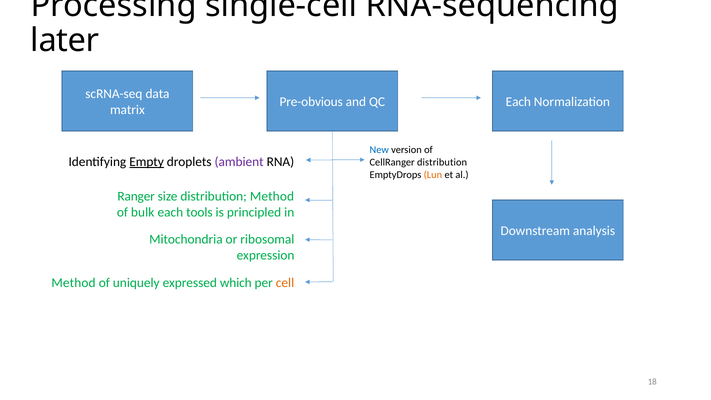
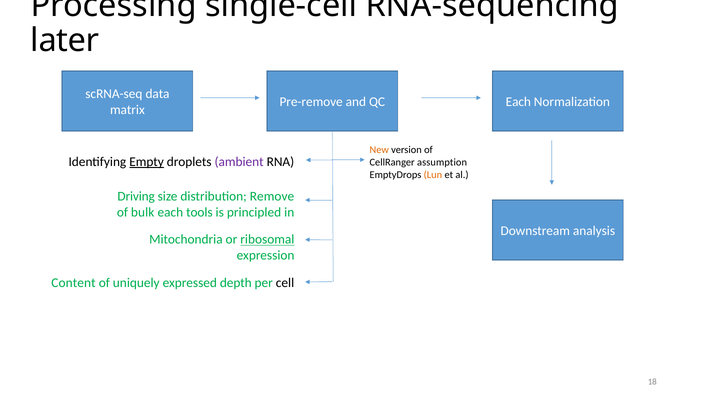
Pre-obvious: Pre-obvious -> Pre-remove (311, 102)
New colour: blue -> orange (379, 150)
CellRanger distribution: distribution -> assumption (442, 162)
Ranger: Ranger -> Driving (136, 196)
distribution Method: Method -> Remove (272, 196)
ribosomal underline: none -> present (267, 239)
Method: Method -> Content (73, 283)
which: which -> depth (236, 283)
cell colour: orange -> black (285, 283)
